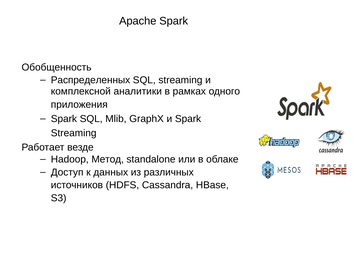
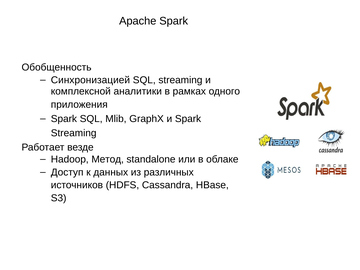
Распределенных: Распределенных -> Синхронизацией (90, 80)
